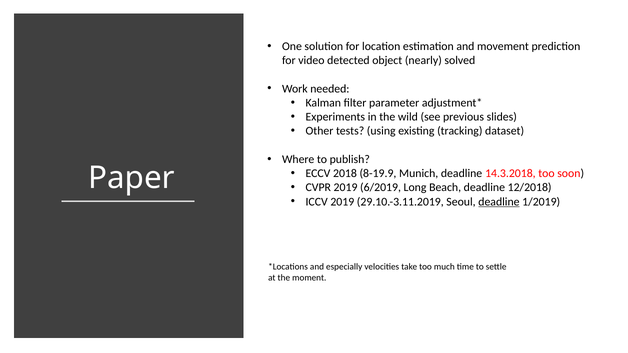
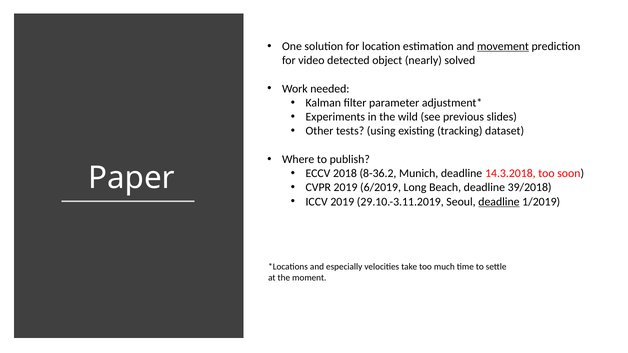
movement underline: none -> present (503, 46)
8-19.9: 8-19.9 -> 8-36.2 (378, 174)
12/2018: 12/2018 -> 39/2018 (530, 188)
